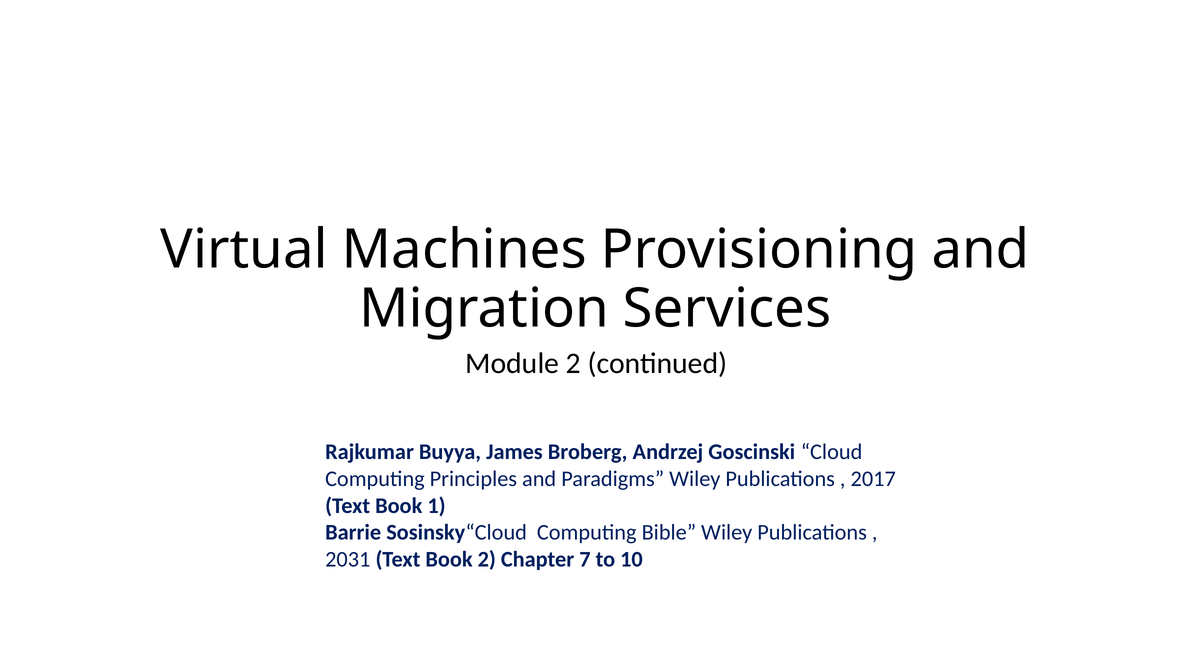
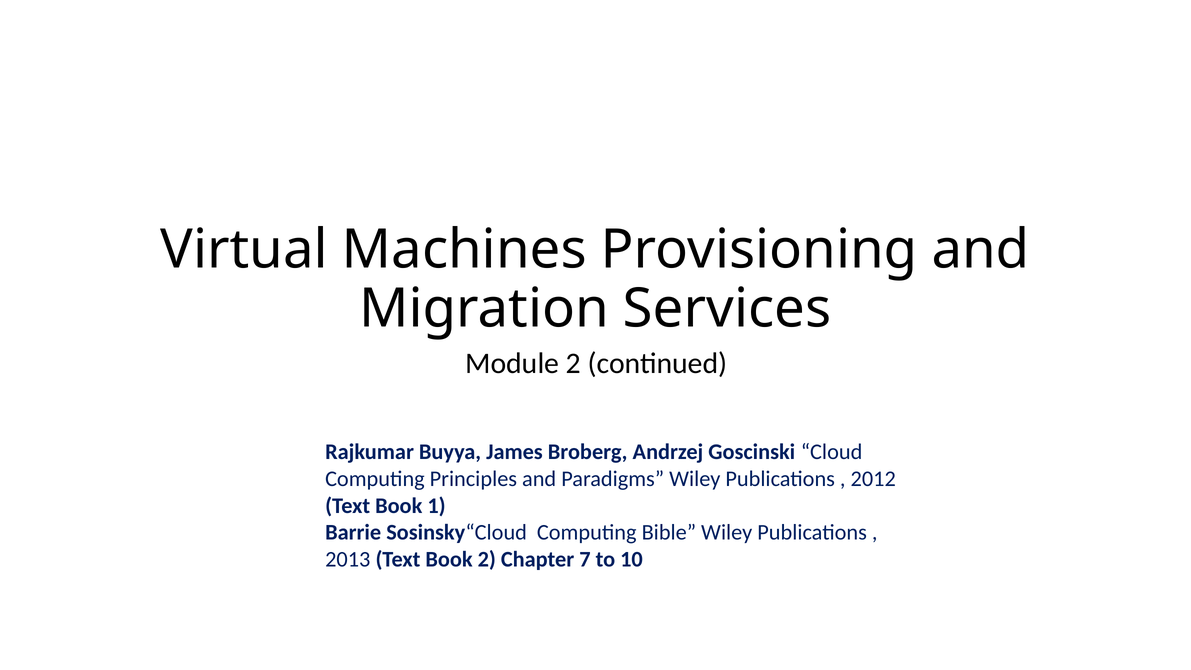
2017: 2017 -> 2012 (873, 479)
2031: 2031 -> 2013 (348, 559)
